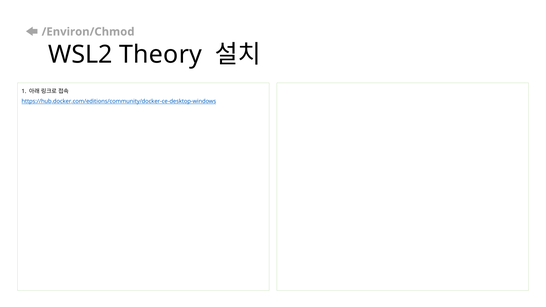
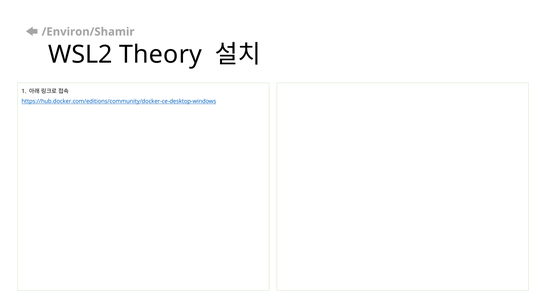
/Environ/Chmod: /Environ/Chmod -> /Environ/Shamir (88, 32)
